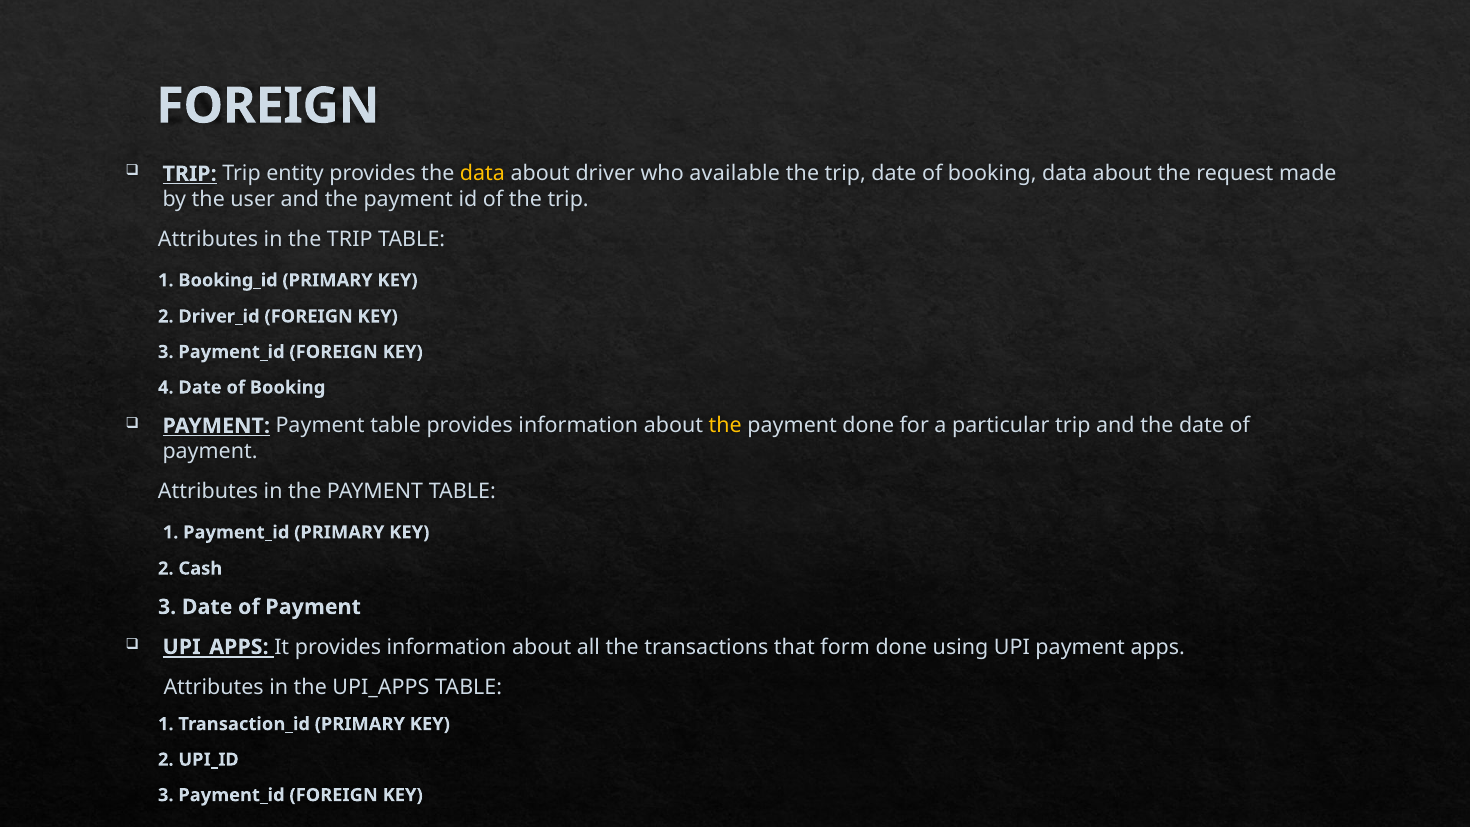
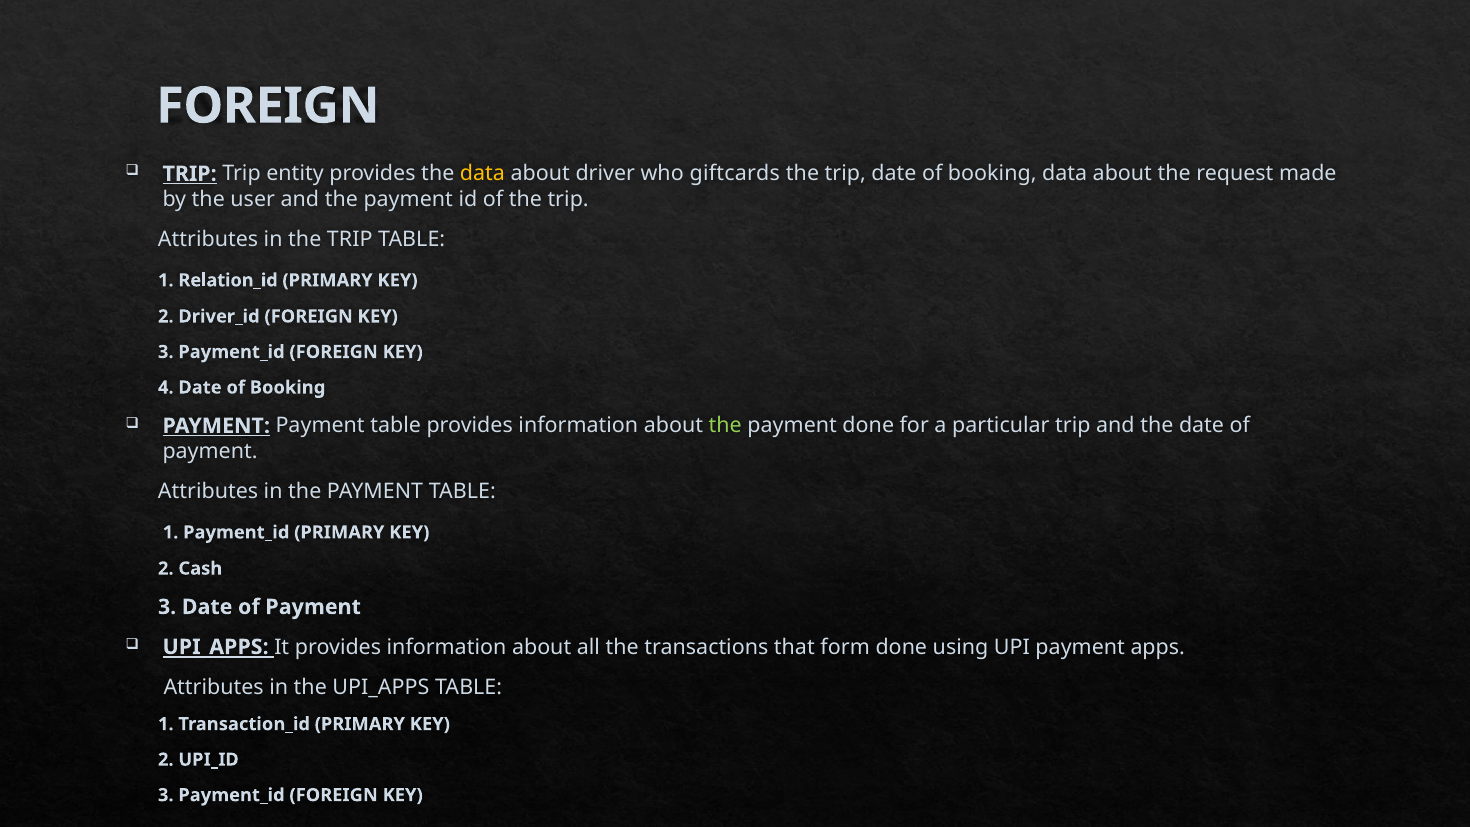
available: available -> giftcards (735, 174)
Booking_id: Booking_id -> Relation_id (228, 280)
the colour: yellow -> light green (725, 426)
